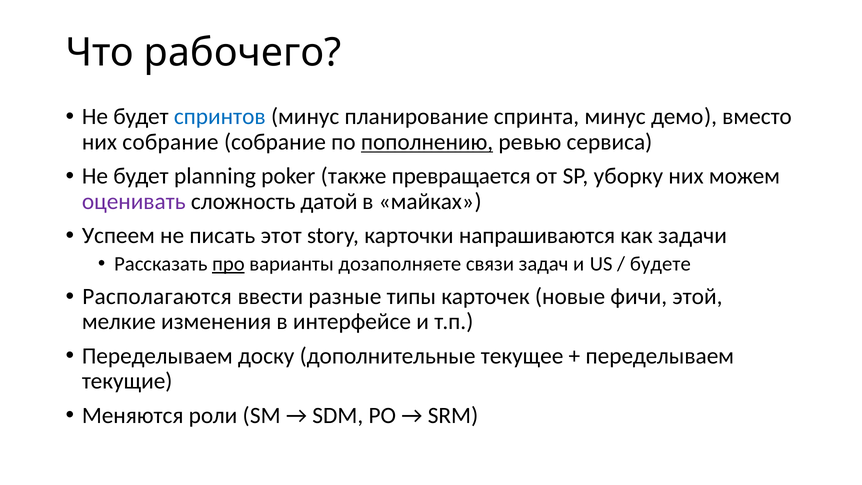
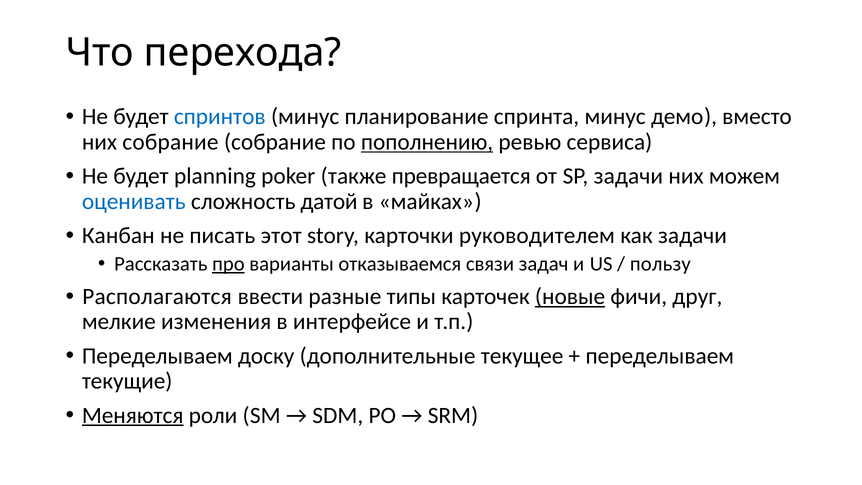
рабочего: рабочего -> перехода (243, 53)
SP уборку: уборку -> задачи (628, 176)
оценивать colour: purple -> blue (134, 201)
Успеем: Успеем -> Канбан (118, 236)
напрашиваются: напрашиваются -> руководителем (537, 236)
дозаполняете: дозаполняете -> отказываемся (400, 264)
будете: будете -> пользу (660, 264)
новые underline: none -> present (570, 296)
этой: этой -> друг (697, 296)
Меняются underline: none -> present (133, 415)
